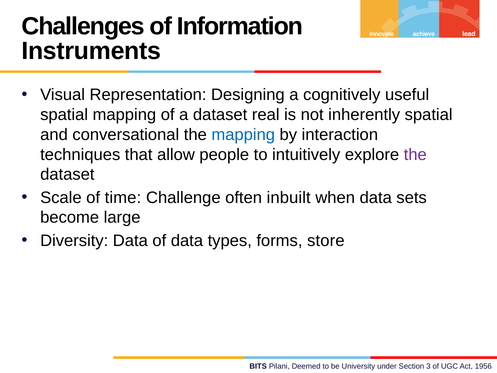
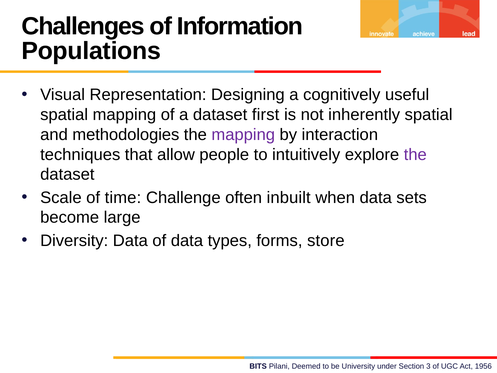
Instruments: Instruments -> Populations (91, 51)
real: real -> first (266, 115)
conversational: conversational -> methodologies (126, 135)
mapping colour: blue -> purple (243, 135)
